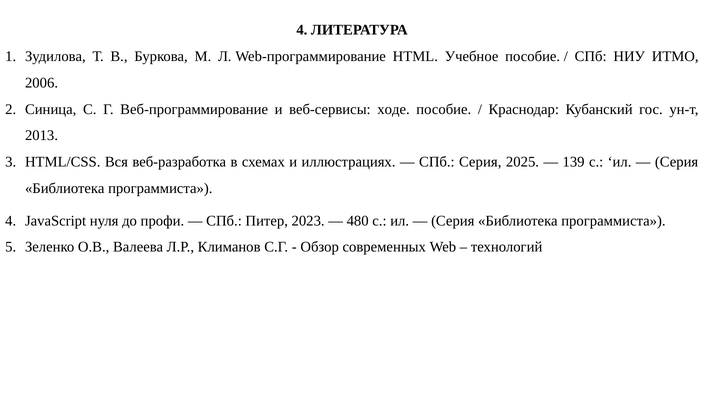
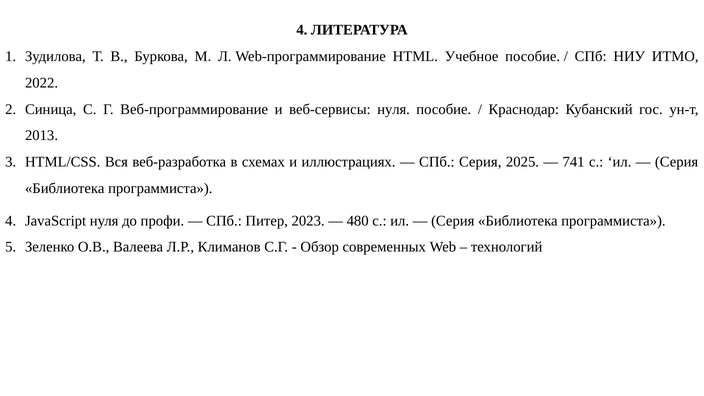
2006: 2006 -> 2022 (42, 83)
веб-сервисы ходе: ходе -> нуля (394, 109)
139: 139 -> 741 (574, 162)
